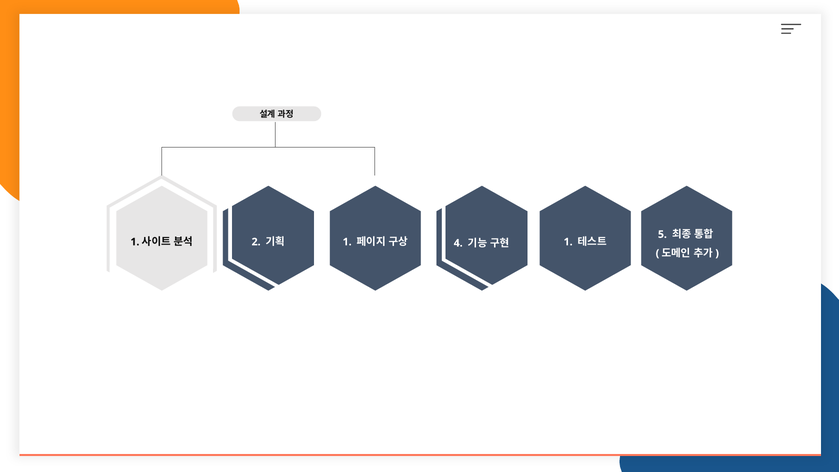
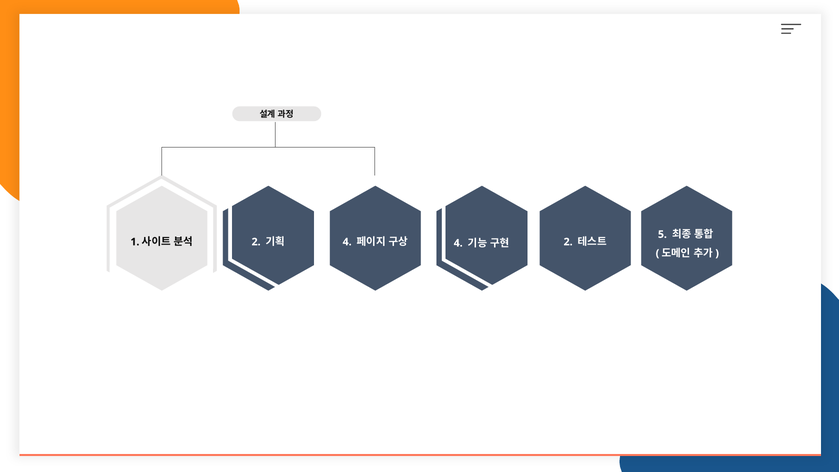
1: 1 -> 4 (347, 242)
1: 1 -> 2 (568, 242)
